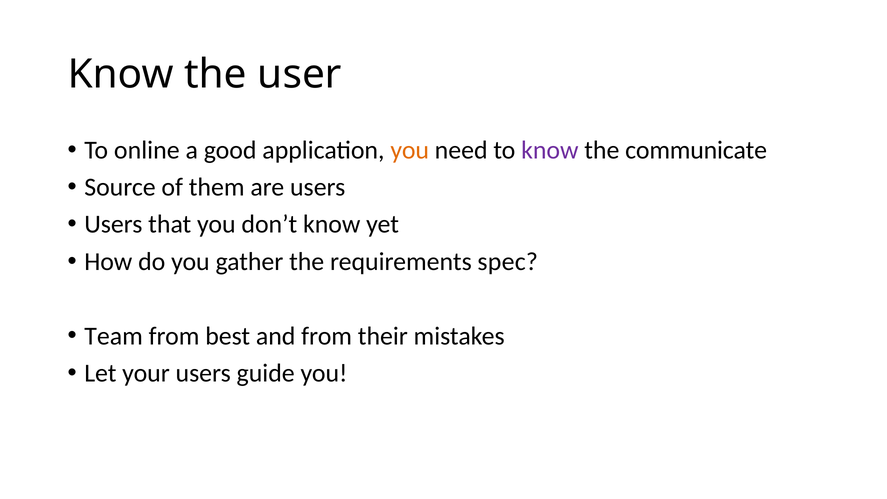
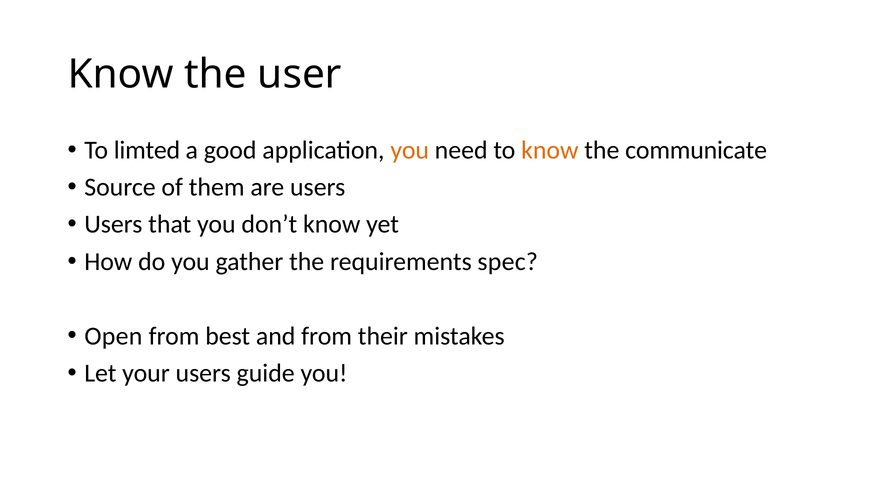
online: online -> limted (147, 150)
know colour: purple -> orange (550, 150)
Team: Team -> Open (113, 336)
